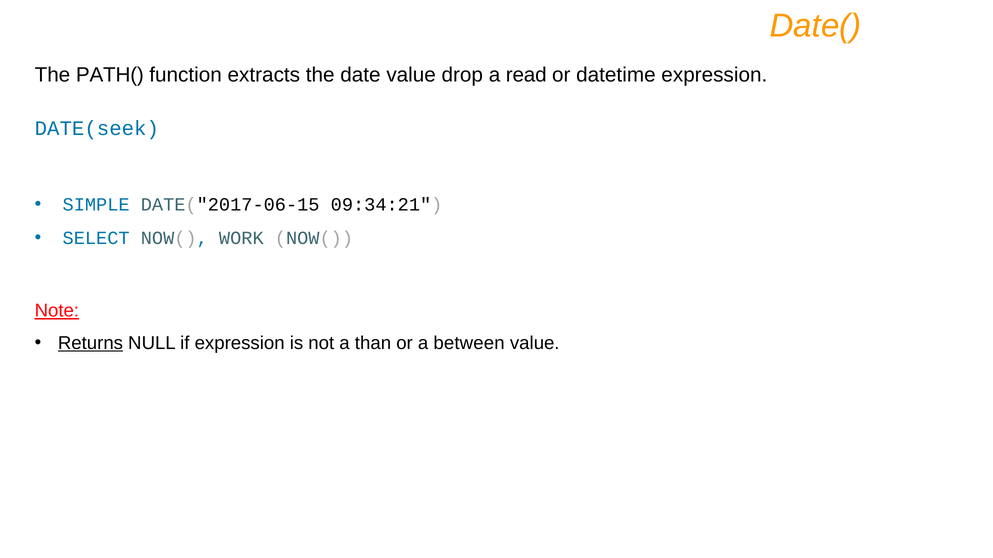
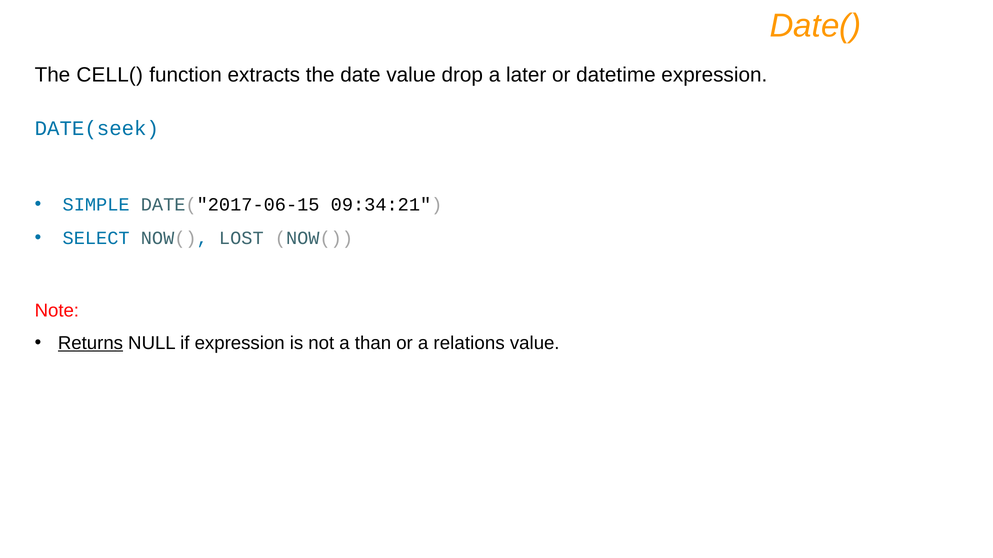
PATH(: PATH( -> CELL( (110, 75)
read: read -> later (526, 75)
WORK: WORK -> LOST (241, 238)
Note underline: present -> none (57, 311)
between: between -> relations (469, 343)
